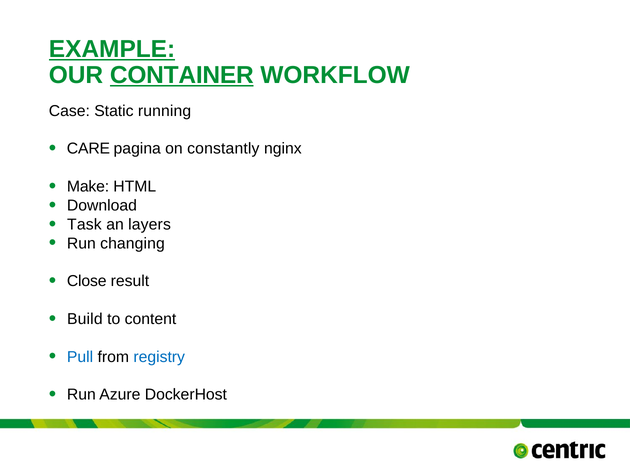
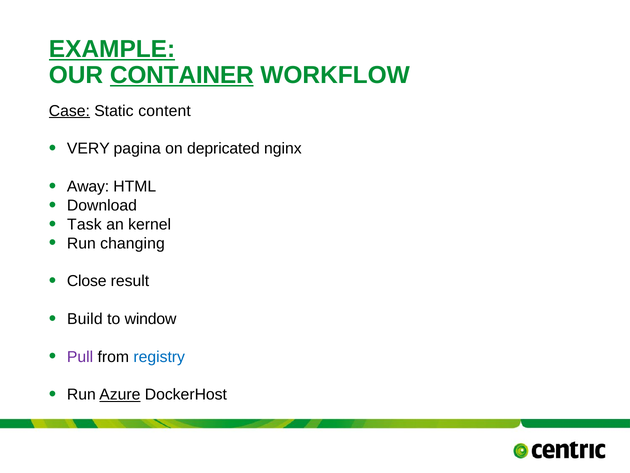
Case underline: none -> present (69, 111)
running: running -> content (165, 111)
CARE: CARE -> VERY (88, 149)
constantly: constantly -> depricated (223, 149)
Make: Make -> Away (88, 186)
layers: layers -> kernel (150, 224)
content: content -> window (151, 319)
Pull colour: blue -> purple (80, 357)
Azure underline: none -> present (120, 394)
